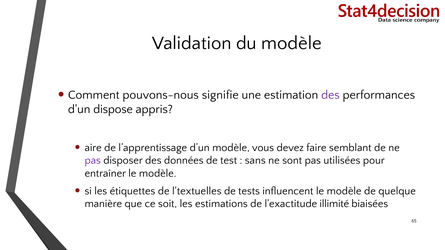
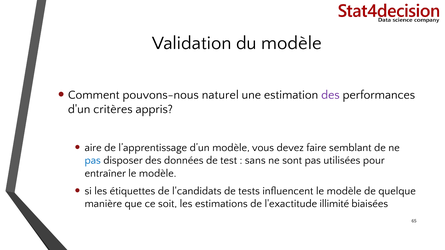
signifie: signifie -> naturel (220, 95)
dispose: dispose -> critères (113, 109)
pas colour: purple -> blue (93, 161)
l'textuelles: l'textuelles -> l'candidats (197, 191)
